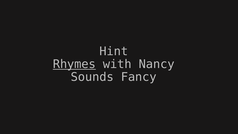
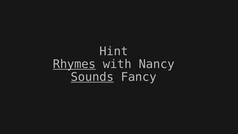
Sounds underline: none -> present (92, 77)
